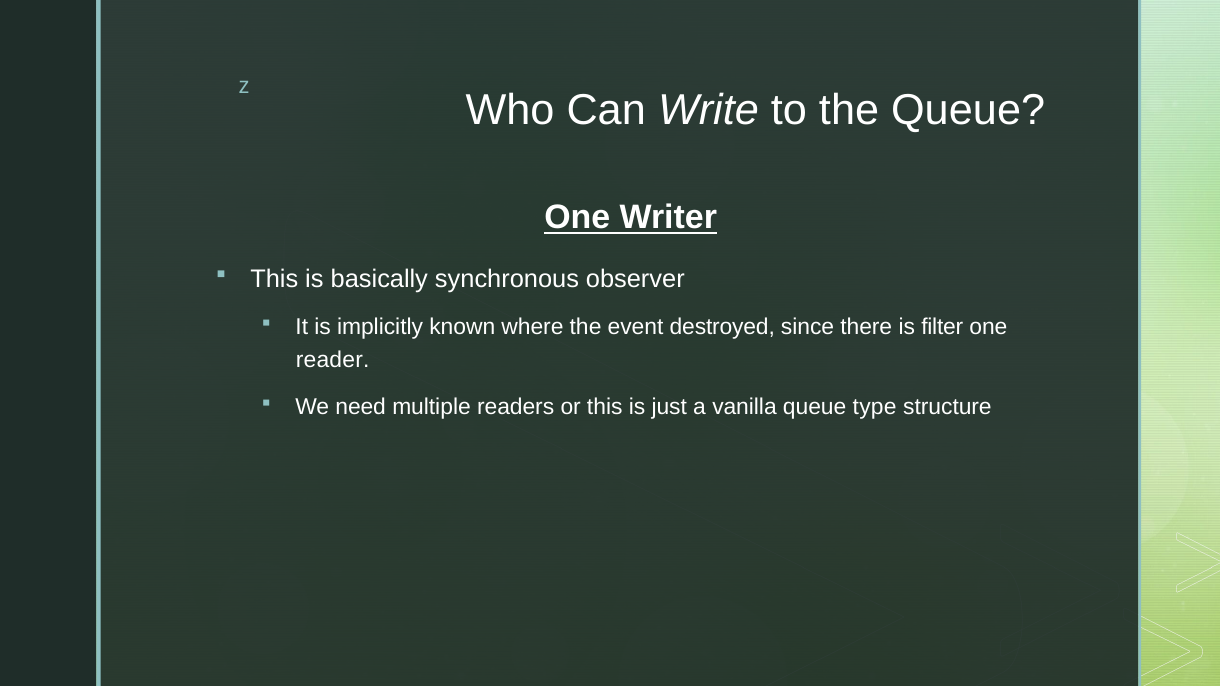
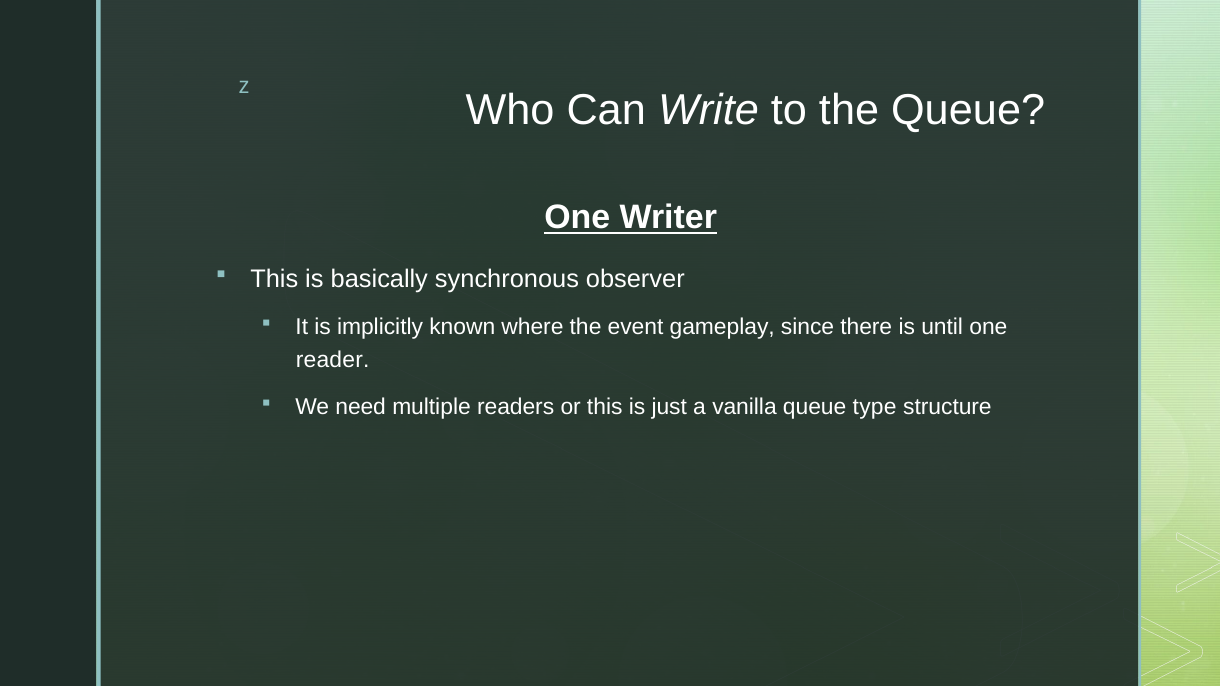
destroyed: destroyed -> gameplay (722, 327)
filter: filter -> until (942, 327)
